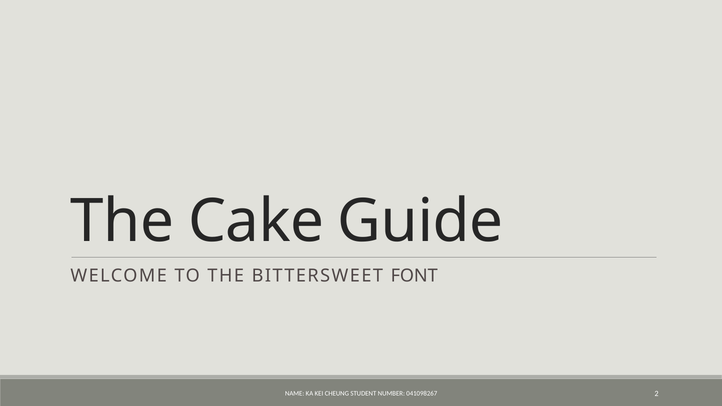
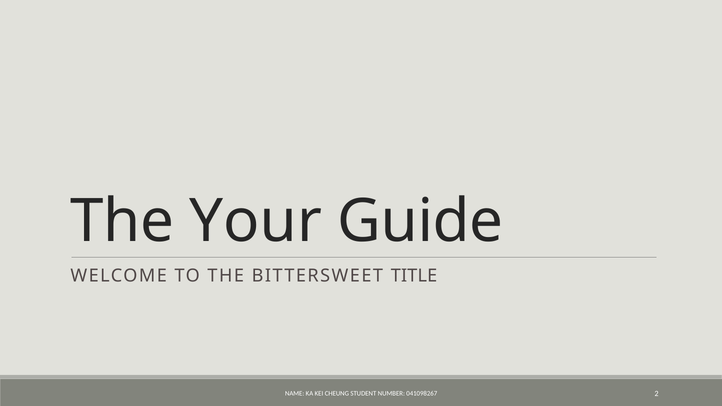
Cake: Cake -> Your (256, 221)
FONT: FONT -> TITLE (414, 276)
